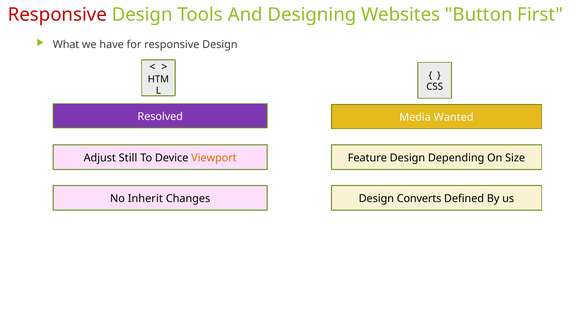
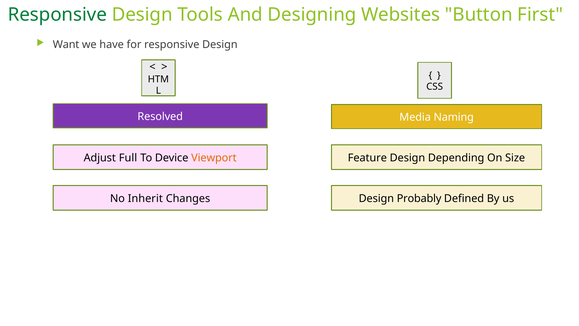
Responsive colour: red -> green (57, 15)
What: What -> Want (66, 44)
Wanted: Wanted -> Naming (454, 117)
Still: Still -> Full (128, 158)
Converts: Converts -> Probably (419, 198)
